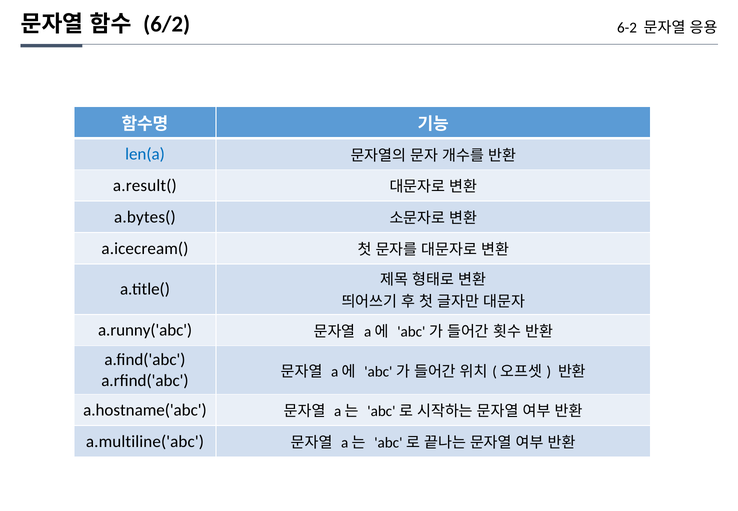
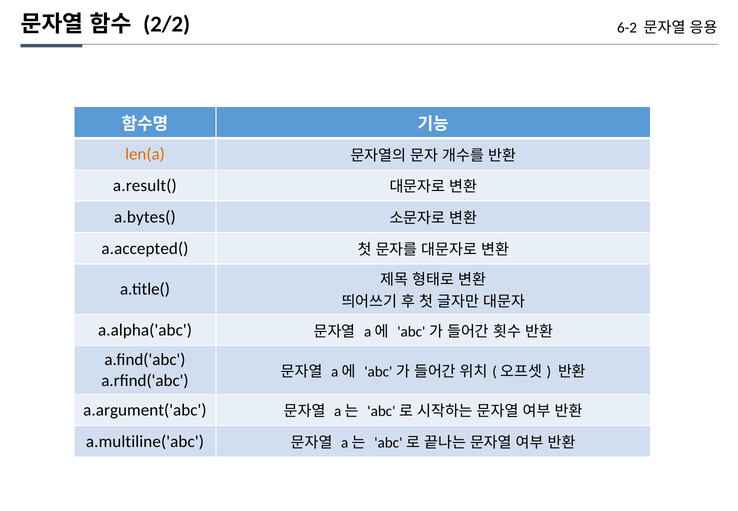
6/2: 6/2 -> 2/2 (167, 24)
len(a colour: blue -> orange (145, 154)
a.icecream(: a.icecream( -> a.accepted( (145, 248)
a.runny('abc: a.runny('abc -> a.alpha('abc (145, 330)
a.hostname('abc: a.hostname('abc -> a.argument('abc (145, 410)
